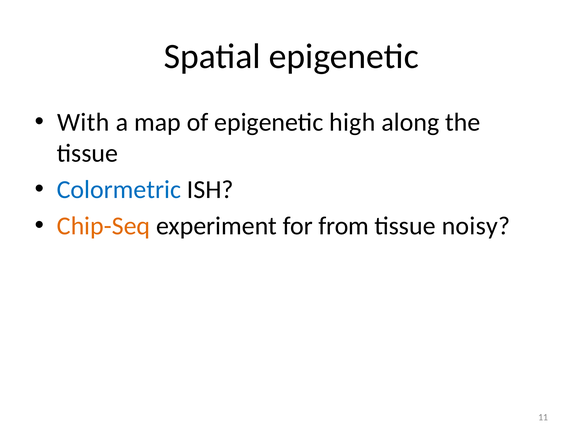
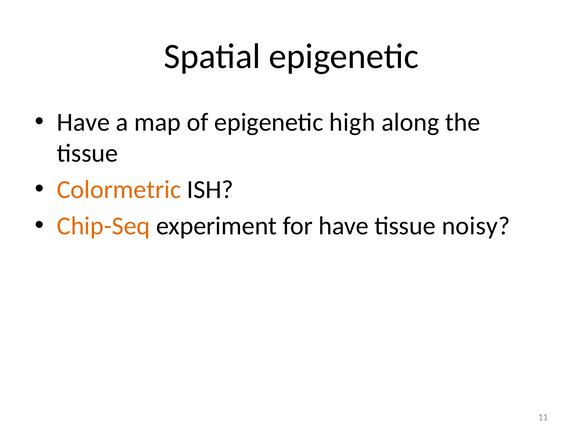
With: With -> Have (83, 122)
Colormetric colour: blue -> orange (119, 190)
for from: from -> have (344, 226)
